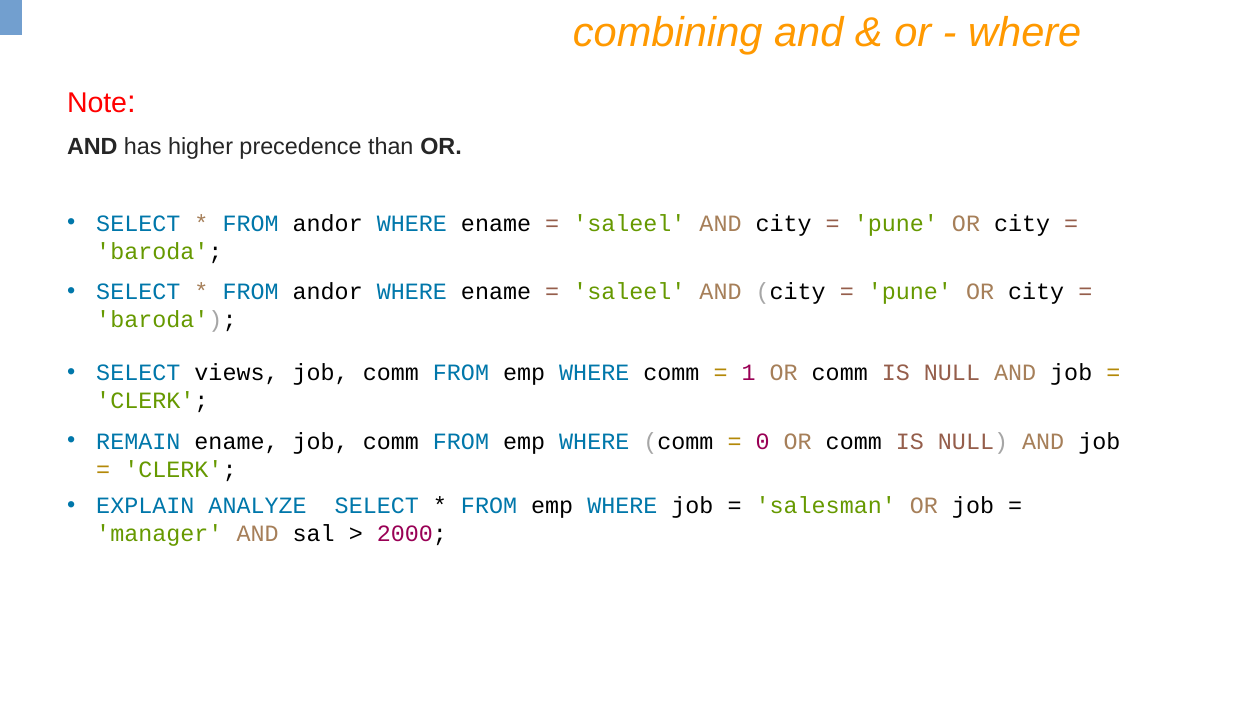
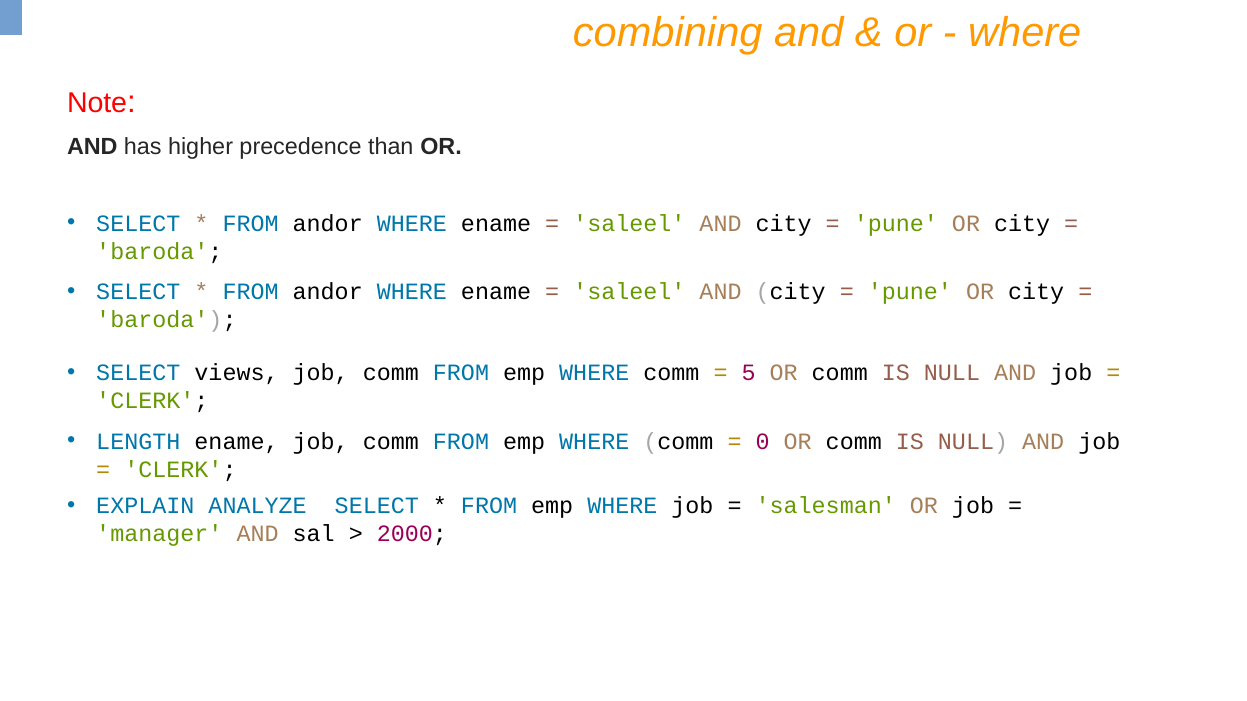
1: 1 -> 5 (749, 373)
REMAIN: REMAIN -> LENGTH (138, 442)
